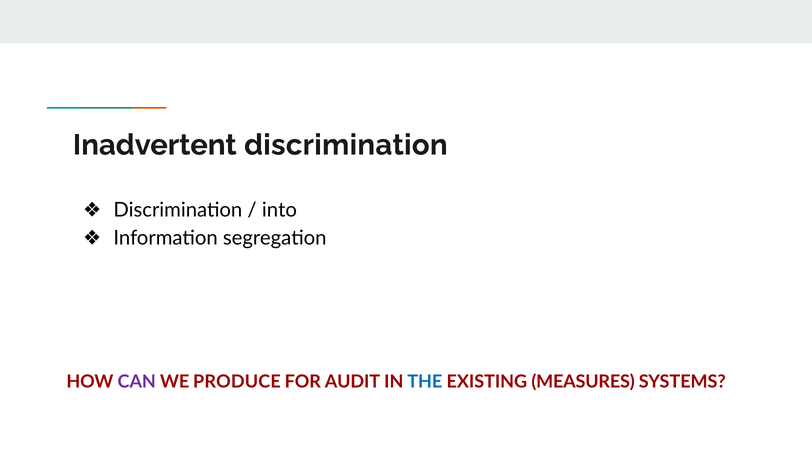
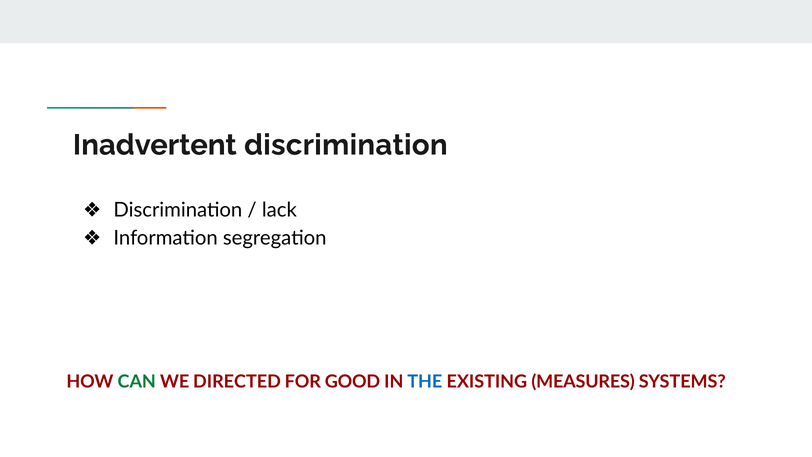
into: into -> lack (279, 210)
CAN colour: purple -> green (137, 381)
PRODUCE: PRODUCE -> DIRECTED (237, 381)
AUDIT: AUDIT -> GOOD (352, 381)
